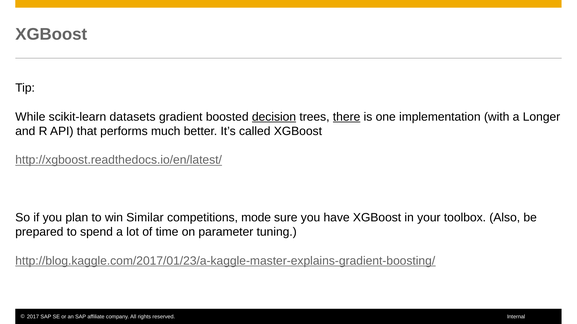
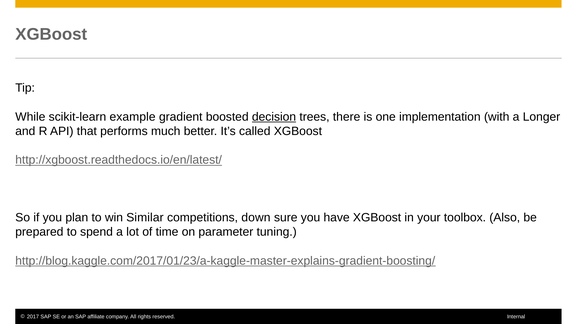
datasets: datasets -> example (133, 117)
there underline: present -> none (347, 117)
mode: mode -> down (256, 218)
